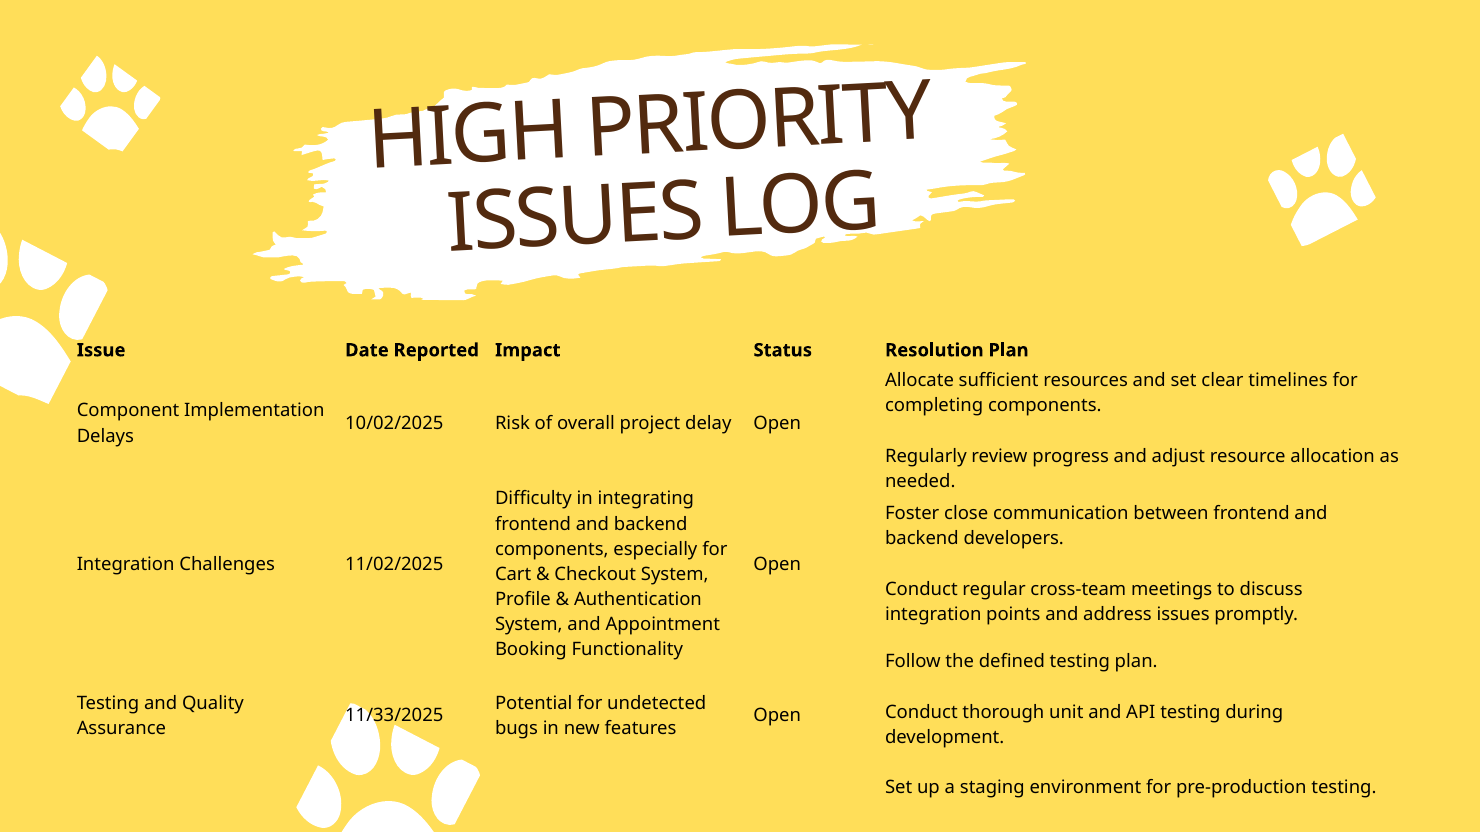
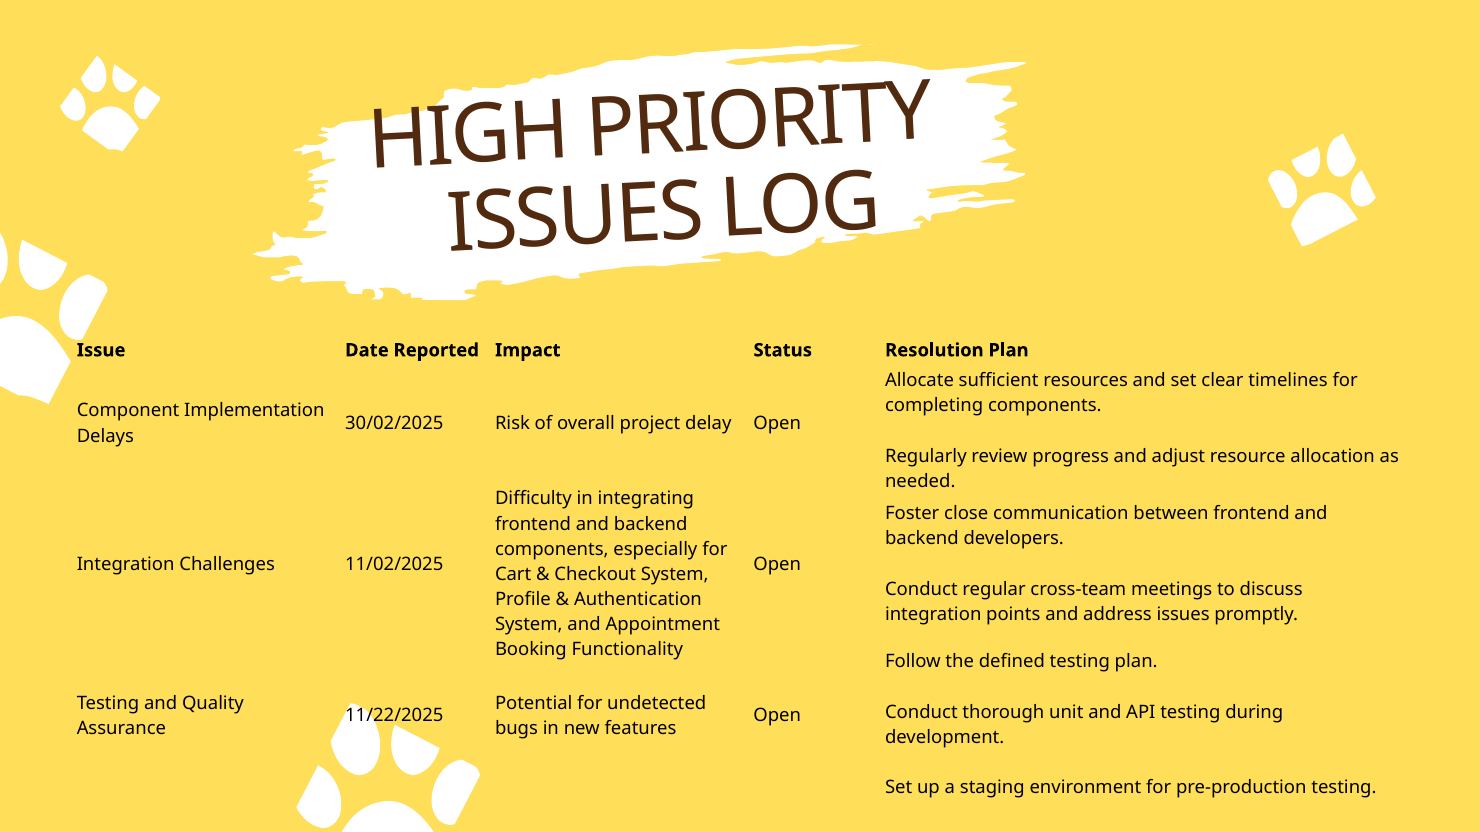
10/02/2025: 10/02/2025 -> 30/02/2025 (394, 424)
11/33/2025: 11/33/2025 -> 11/22/2025 (394, 716)
